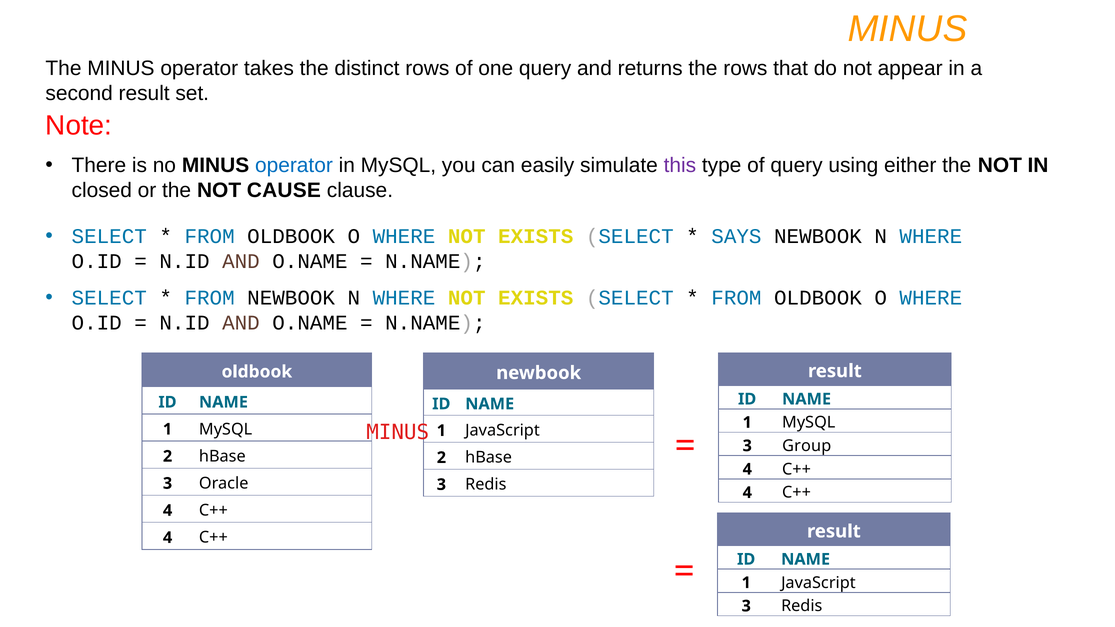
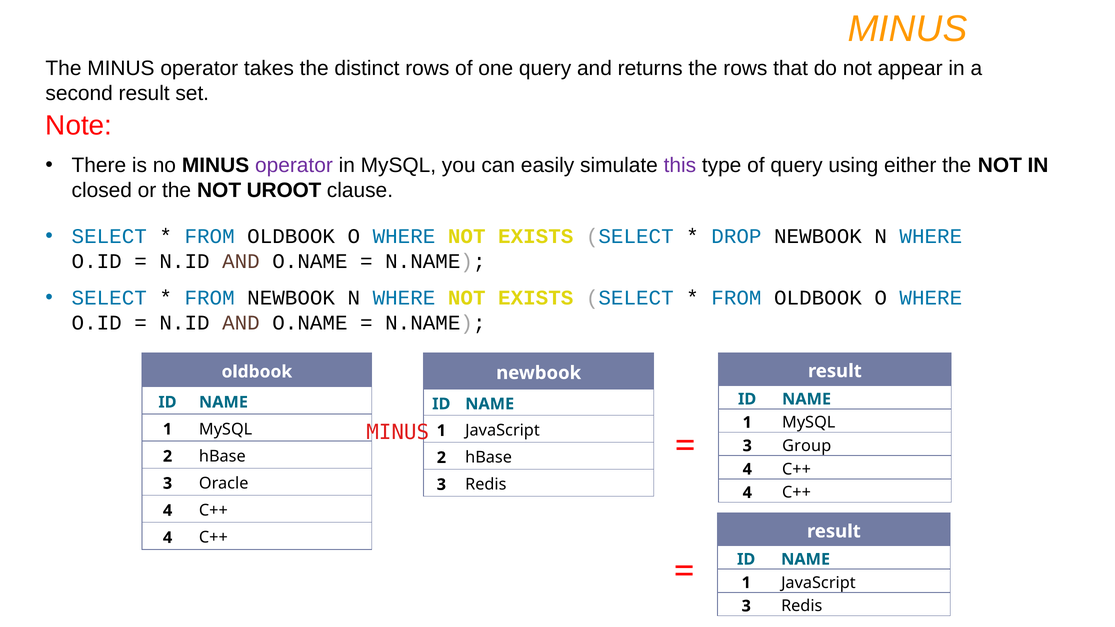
operator colour: blue -> purple (294, 166)
CAUSE: CAUSE -> UROOT (284, 191)
SAYS: SAYS -> DROP (736, 237)
